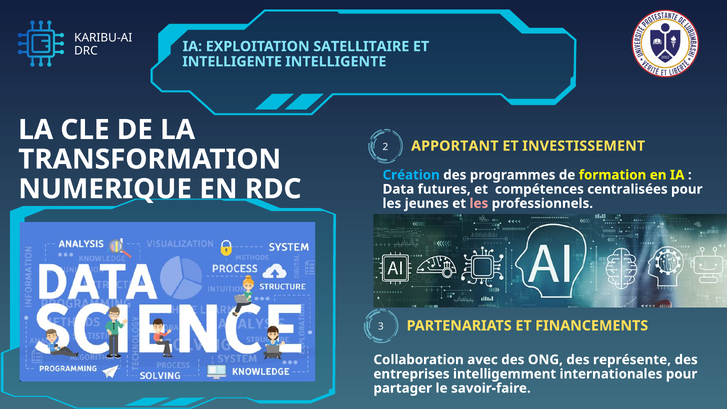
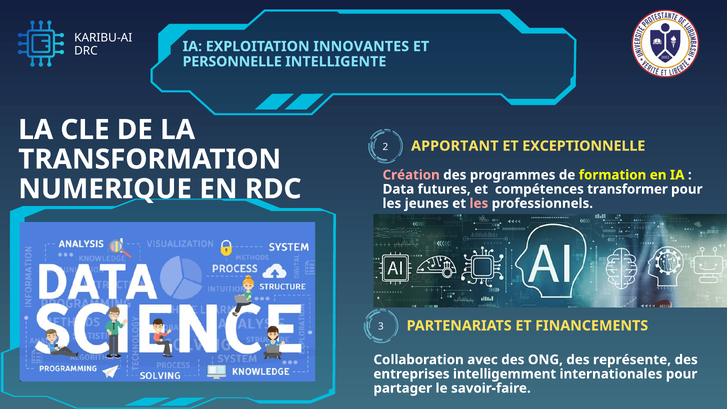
SATELLITAIRE: SATELLITAIRE -> INNOVANTES (361, 46)
INTELLIGENTE: INTELLIGENTE -> PERSONNELLE (232, 62)
INVESTISSEMENT: INVESTISSEMENT -> EXCEPTIONNELLE (584, 146)
Création colour: light blue -> pink (411, 175)
centralisées: centralisées -> transformer (628, 189)
